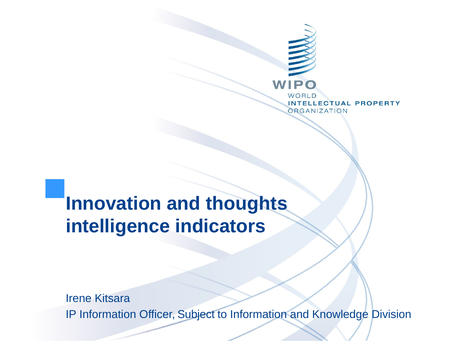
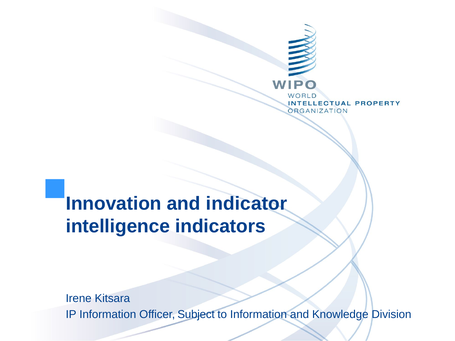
thoughts: thoughts -> indicator (247, 204)
